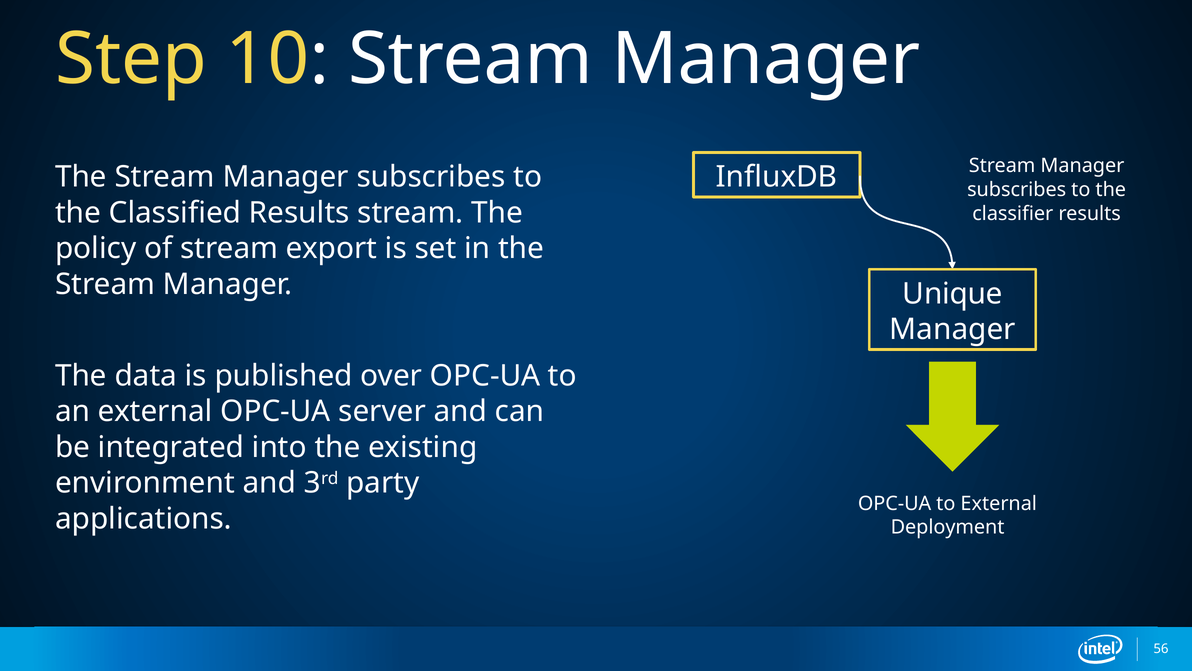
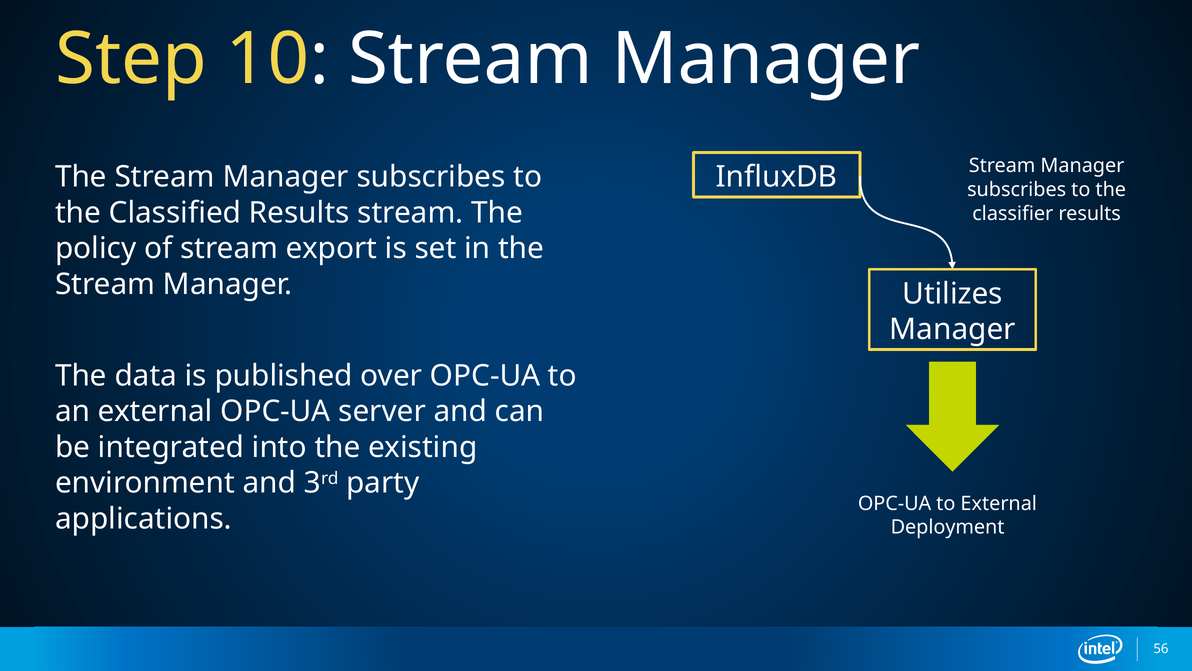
Unique: Unique -> Utilizes (953, 293)
